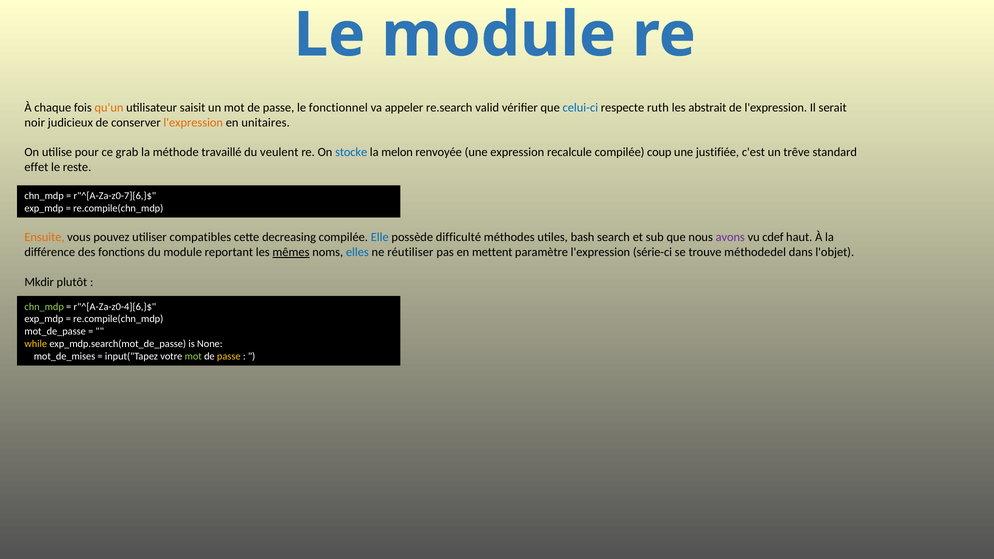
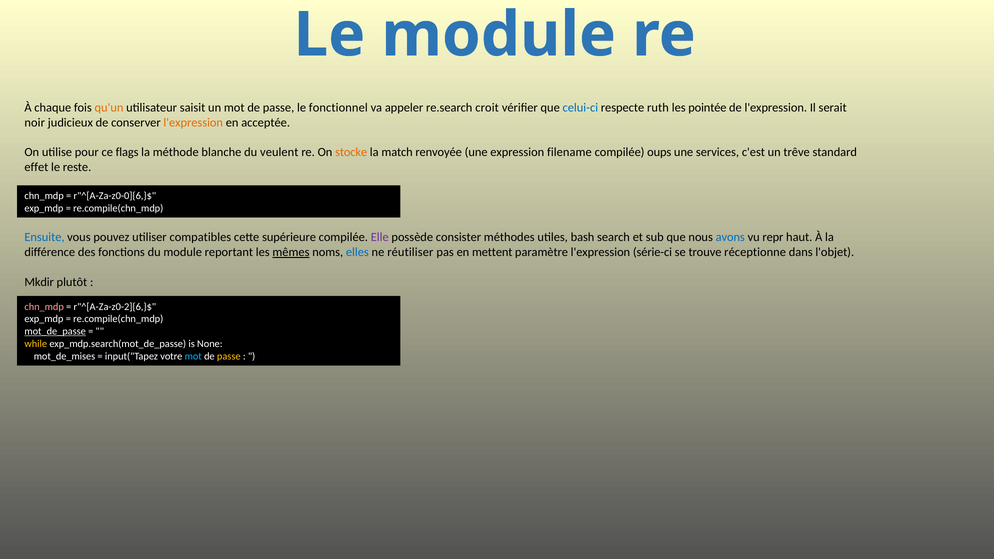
valid: valid -> croit (487, 108)
abstrait: abstrait -> pointée (707, 108)
unitaires: unitaires -> acceptée (266, 123)
grab: grab -> flags (127, 152)
travaillé: travaillé -> blanche (221, 152)
stocke colour: blue -> orange (351, 152)
melon: melon -> match (397, 152)
recalcule: recalcule -> filename (569, 152)
coup: coup -> oups (659, 152)
justifiée: justifiée -> services (717, 152)
r"^[A-Za-z0-7]{6,}$: r"^[A-Za-z0-7]{6,}$ -> r"^[A-Za-z0-0]{6,}$ (115, 196)
Ensuite colour: orange -> blue (44, 237)
decreasing: decreasing -> supérieure (289, 237)
Elle colour: blue -> purple (380, 237)
difficulté: difficulté -> consister (458, 237)
avons colour: purple -> blue (730, 237)
cdef: cdef -> repr (773, 237)
méthodedel: méthodedel -> réceptionne (755, 252)
chn_mdp colour: light green -> pink (44, 307)
r"^[A-Za-z0-4]{6,}$: r"^[A-Za-z0-4]{6,}$ -> r"^[A-Za-z0-2]{6,}$ (115, 307)
mot_de_passe underline: none -> present (55, 332)
mot colour: light green -> light blue (193, 356)
